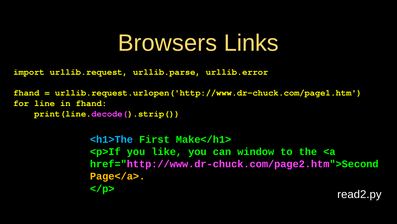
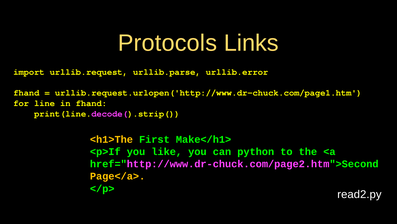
Browsers: Browsers -> Protocols (167, 43)
<h1>The colour: light blue -> yellow (111, 139)
window: window -> python (256, 151)
